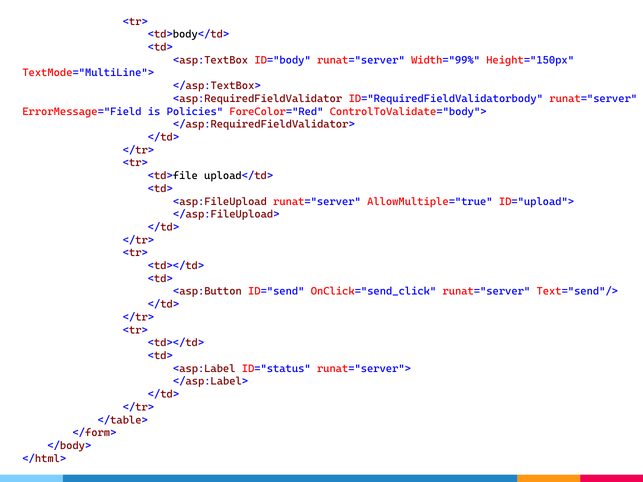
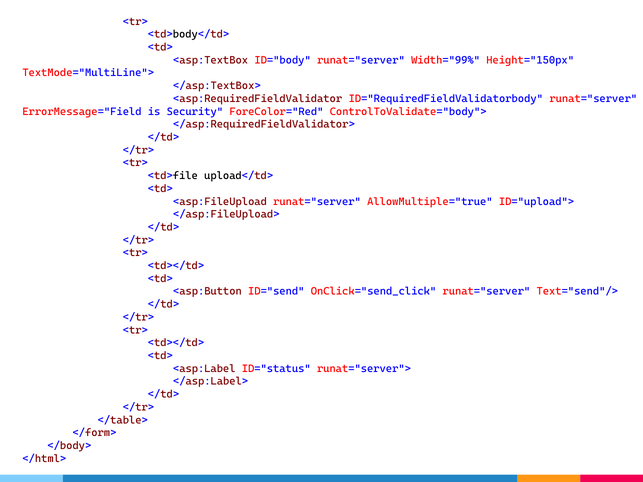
Policies: Policies -> Security (195, 112)
